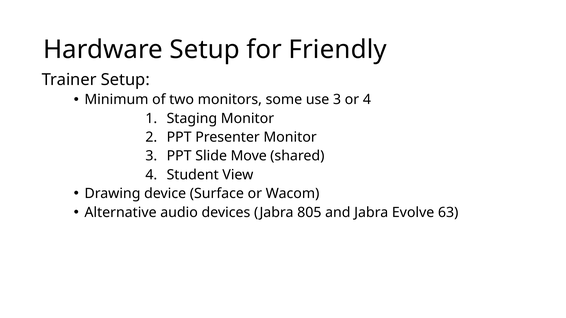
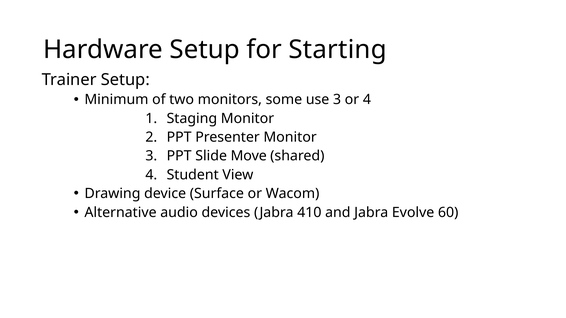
Friendly: Friendly -> Starting (338, 50)
805: 805 -> 410 (309, 213)
63: 63 -> 60 (448, 213)
